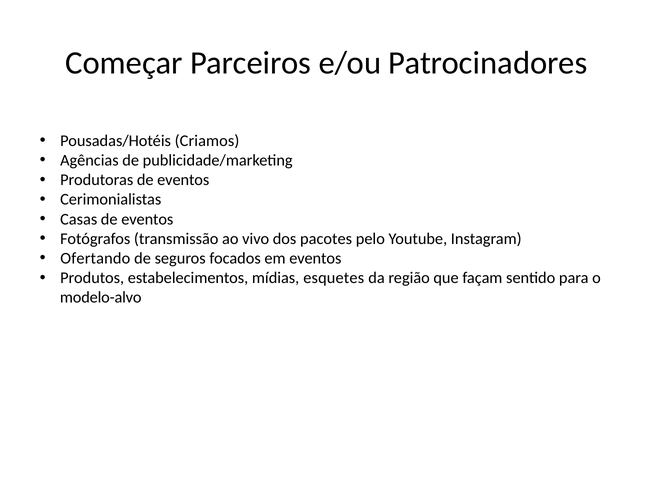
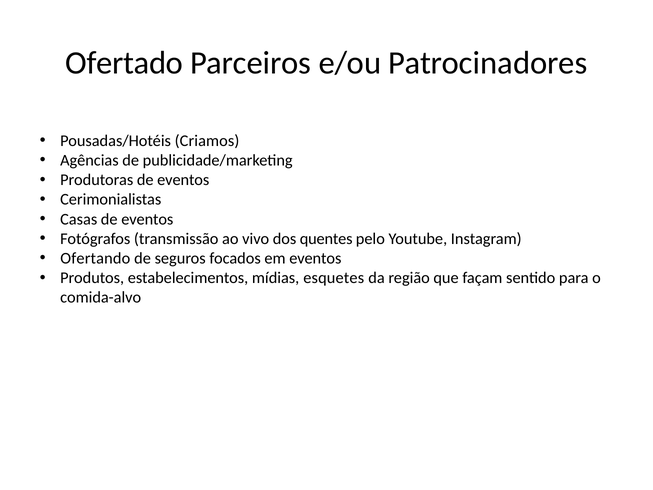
Começar: Começar -> Ofertado (124, 63)
pacotes: pacotes -> quentes (326, 239)
modelo-alvo: modelo-alvo -> comida-alvo (101, 297)
